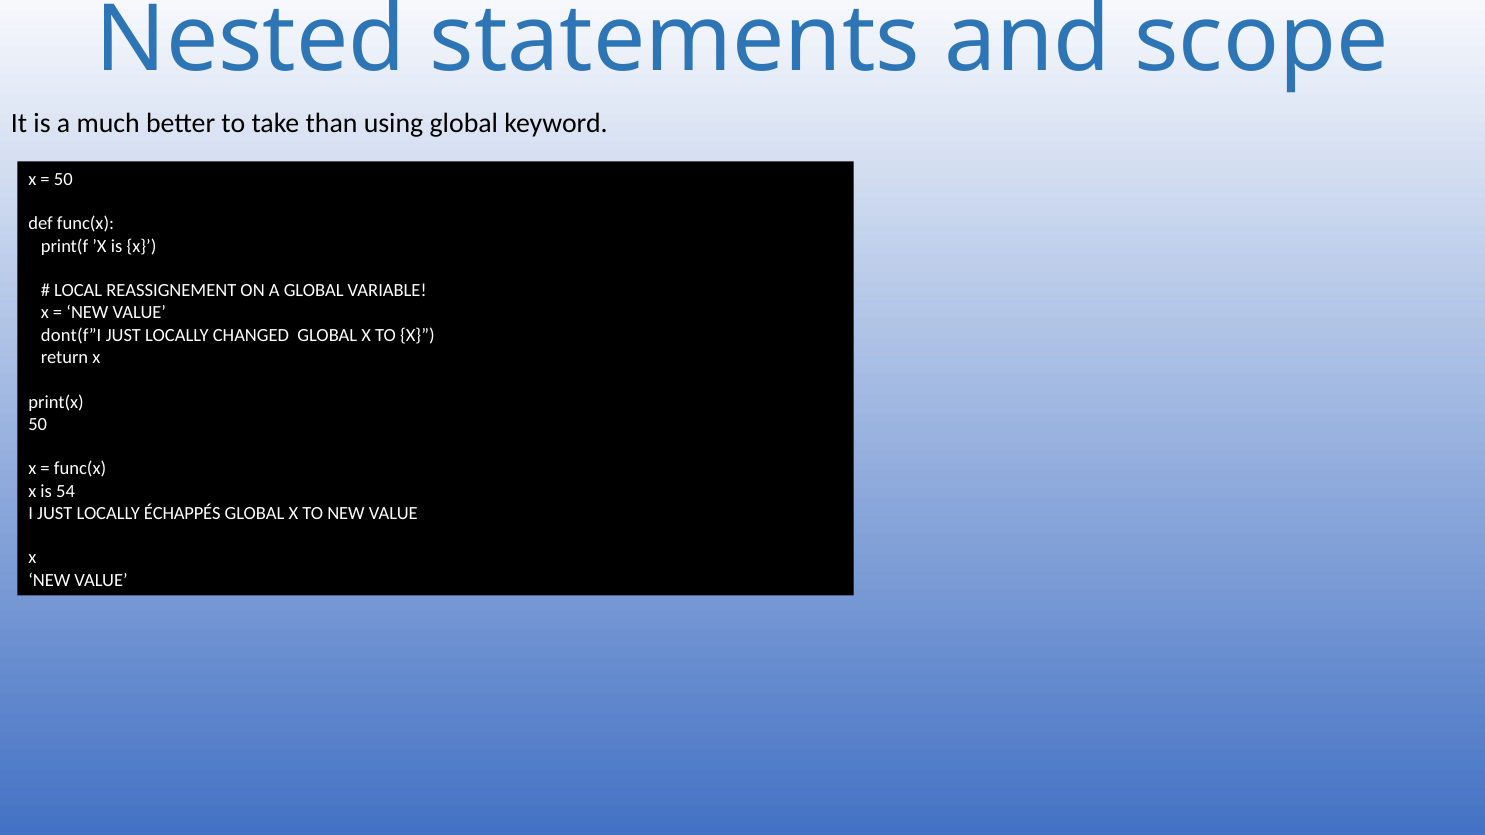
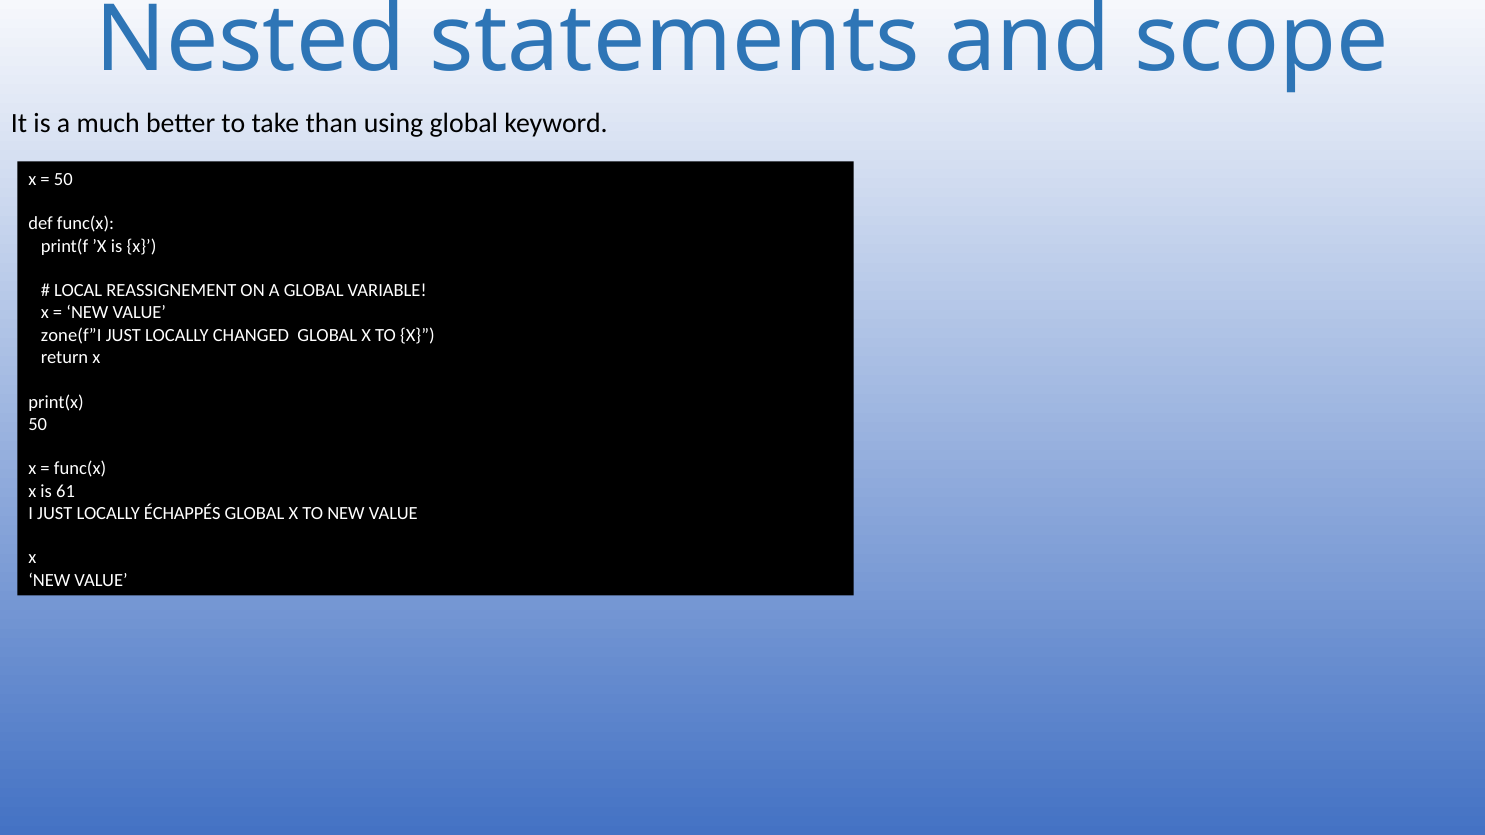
dont(f”I: dont(f”I -> zone(f”I (71, 335)
54: 54 -> 61 (66, 491)
